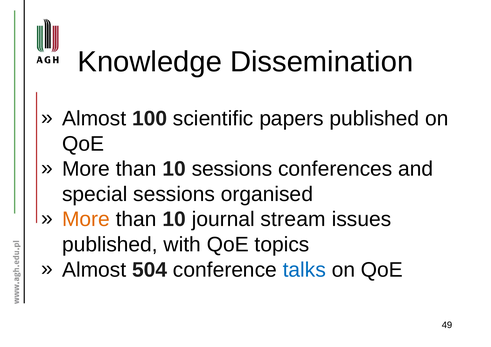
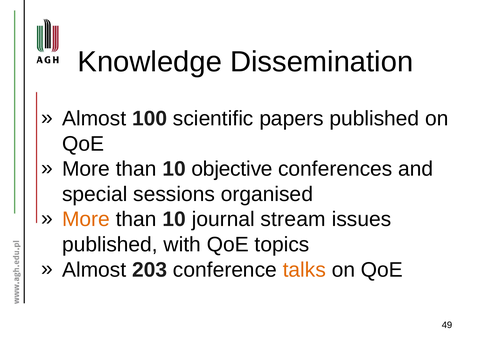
10 sessions: sessions -> objective (232, 169)
504: 504 -> 203 (150, 270)
talks colour: blue -> orange (304, 270)
